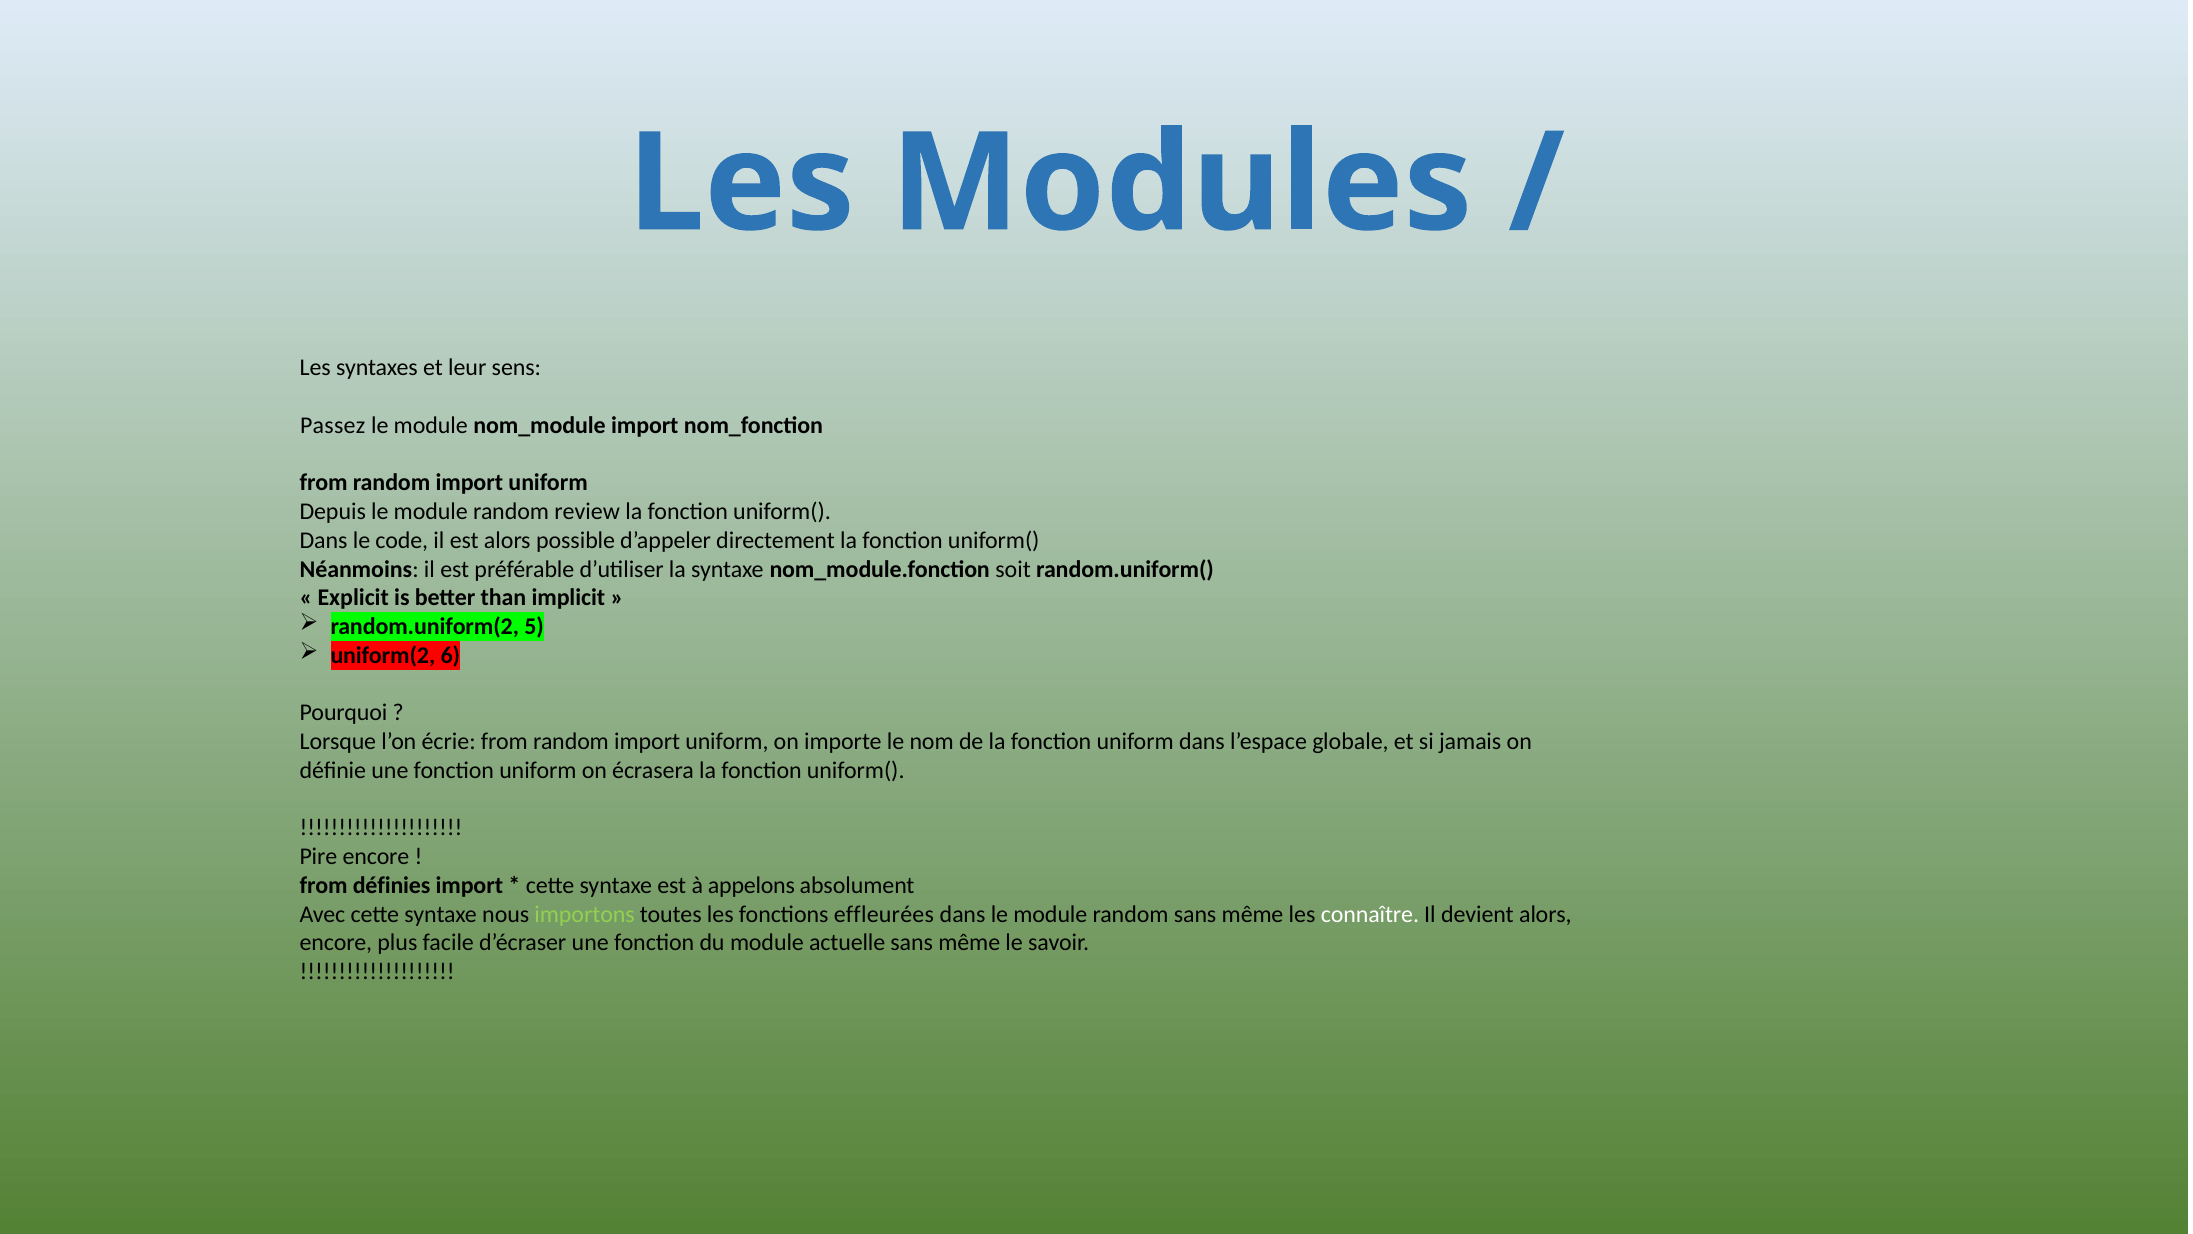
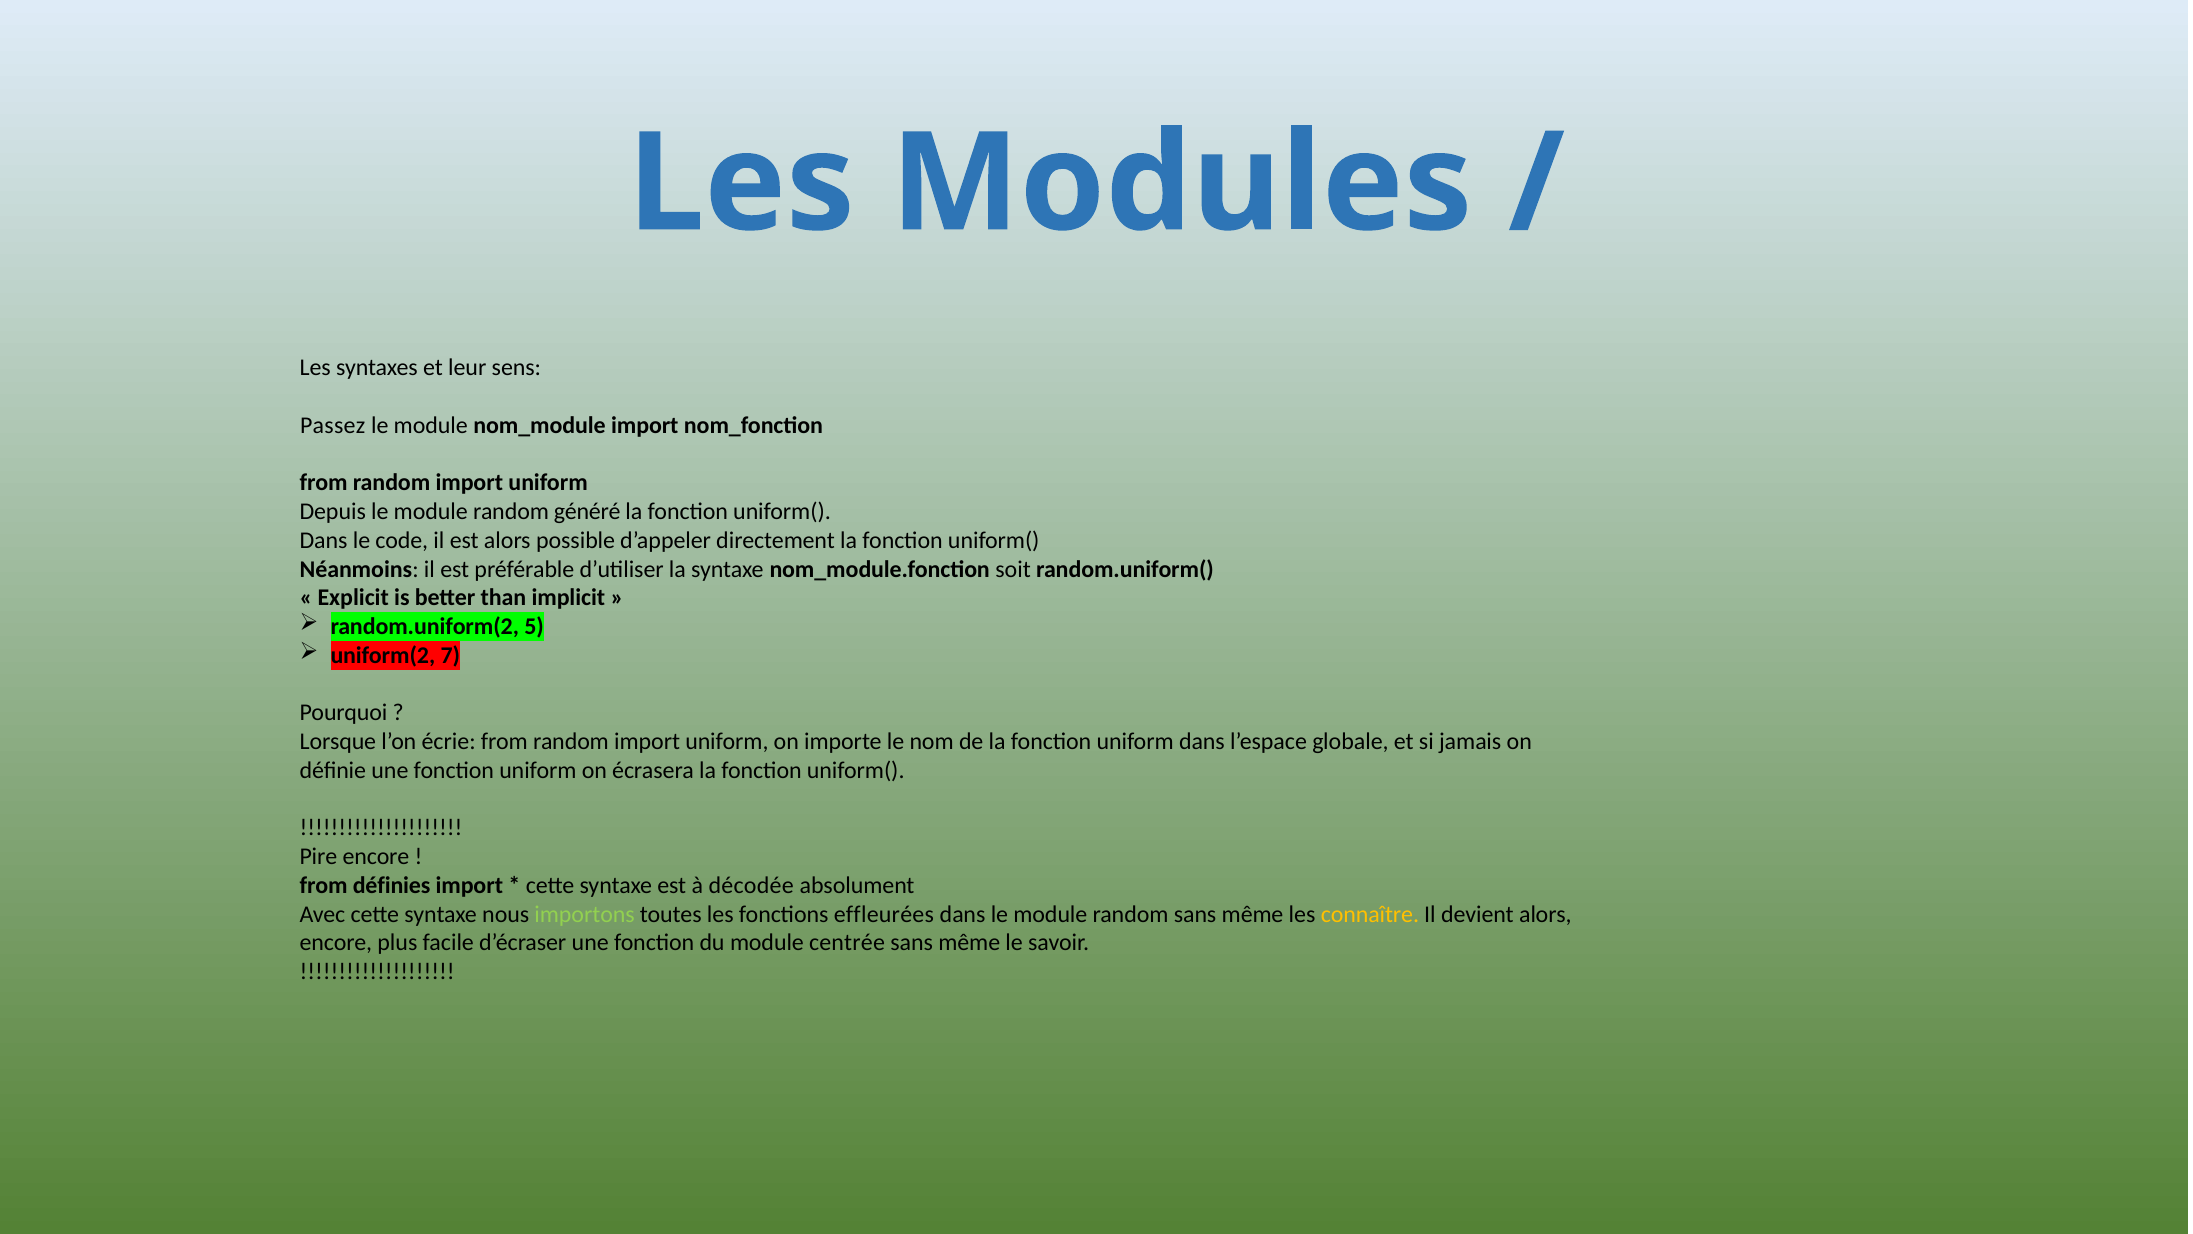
review: review -> généré (587, 511)
6: 6 -> 7 (450, 655)
appelons: appelons -> décodée (751, 885)
connaître colour: white -> yellow (1370, 914)
actuelle: actuelle -> centrée (847, 943)
